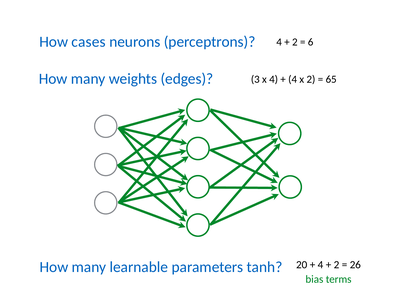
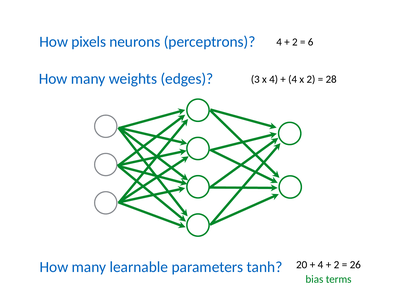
cases: cases -> pixels (89, 42)
65: 65 -> 28 (331, 79)
